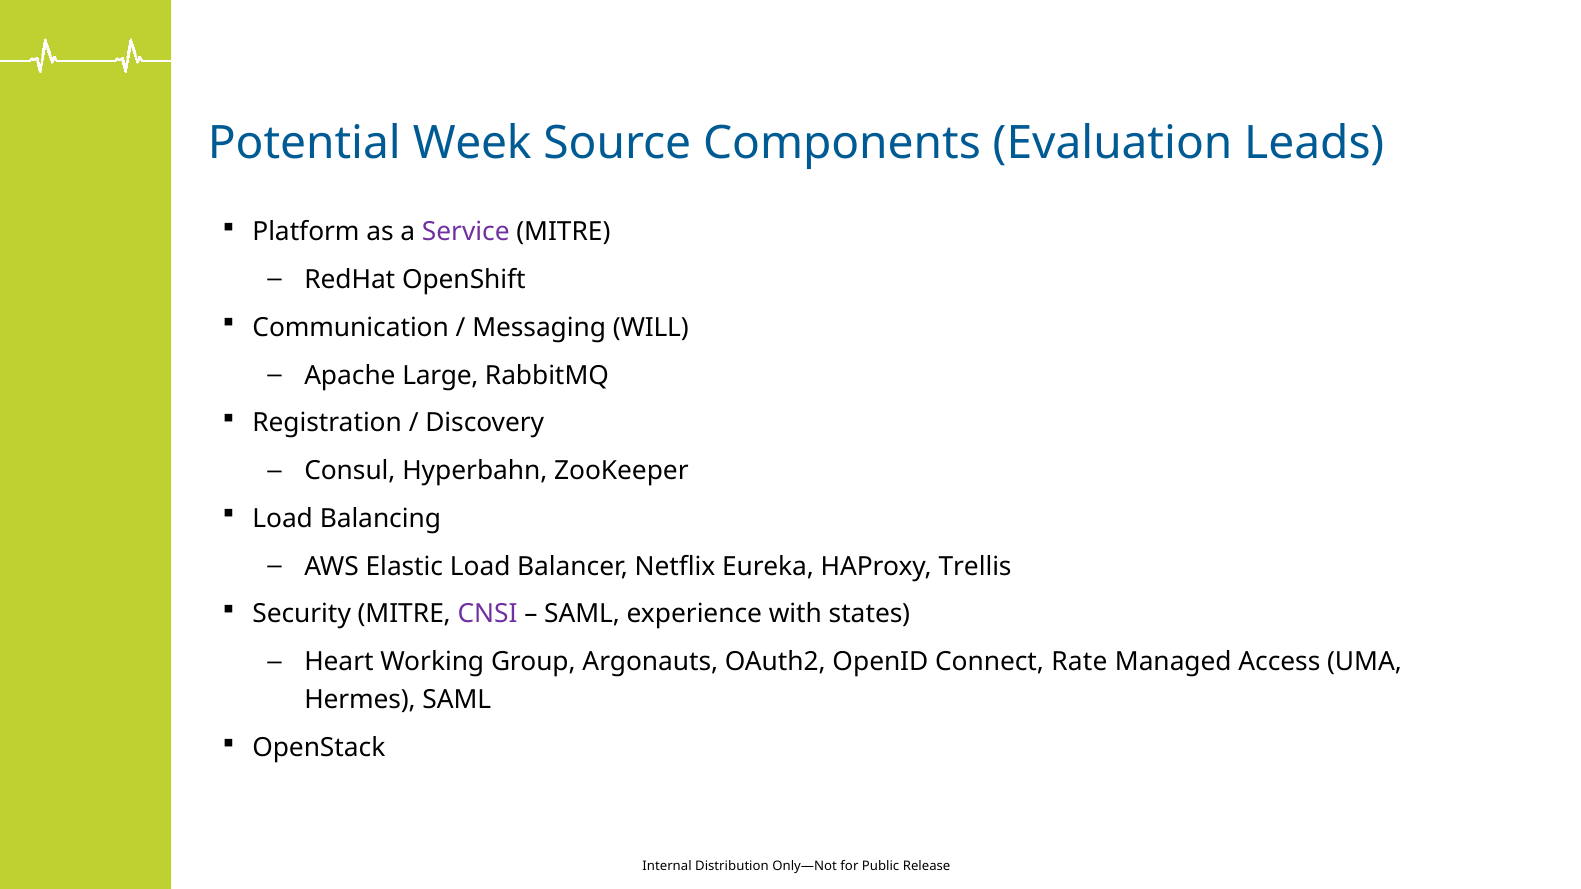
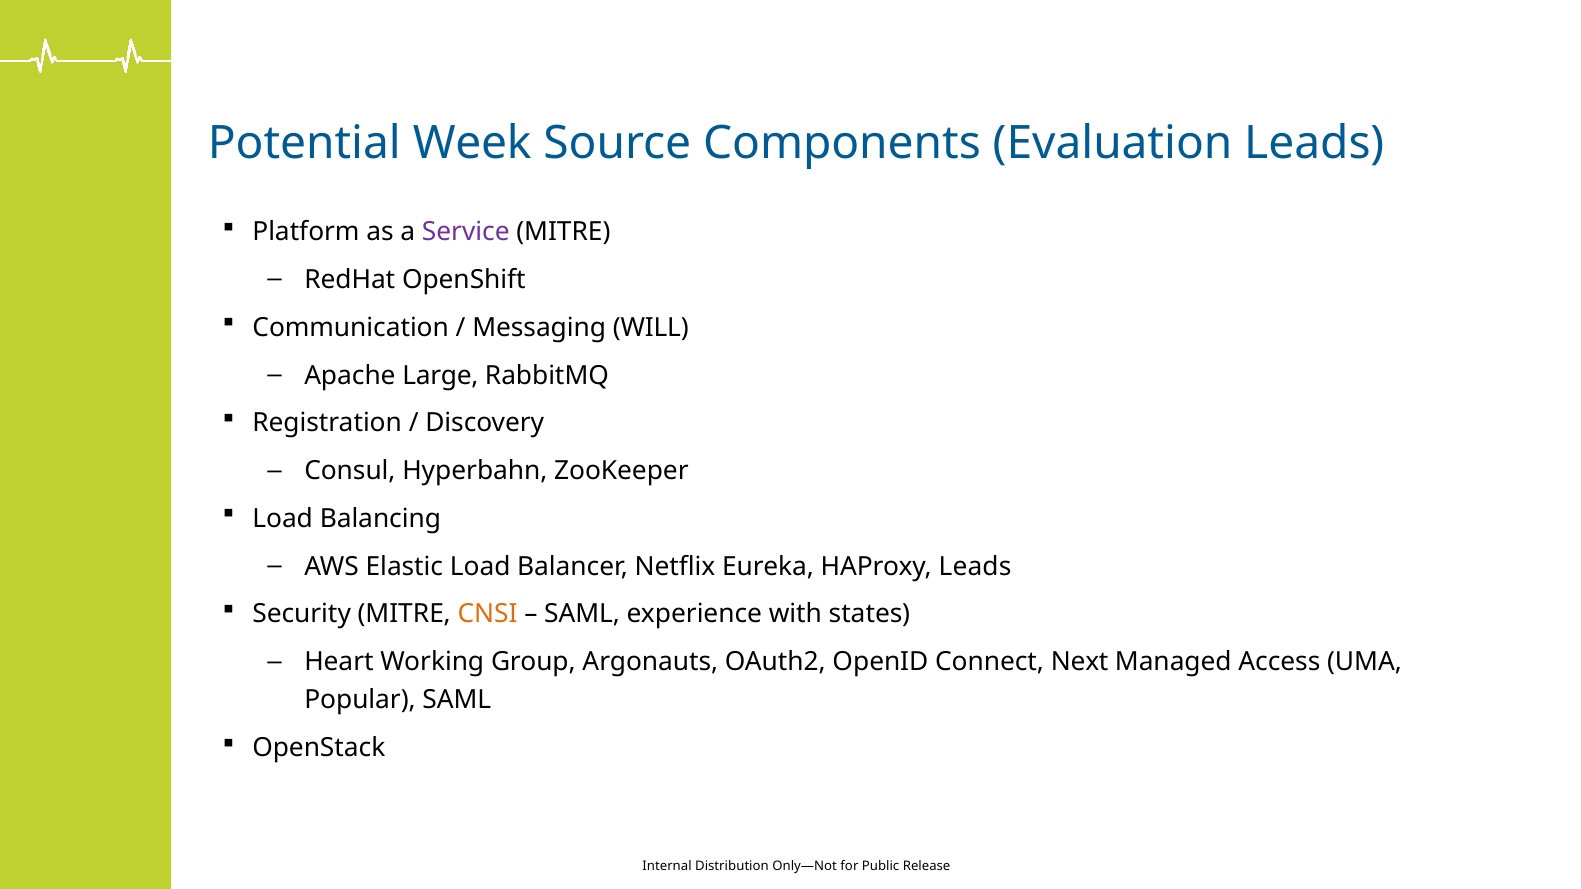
HAProxy Trellis: Trellis -> Leads (975, 567)
CNSI colour: purple -> orange (488, 615)
Rate: Rate -> Next (1080, 662)
Hermes: Hermes -> Popular (360, 700)
